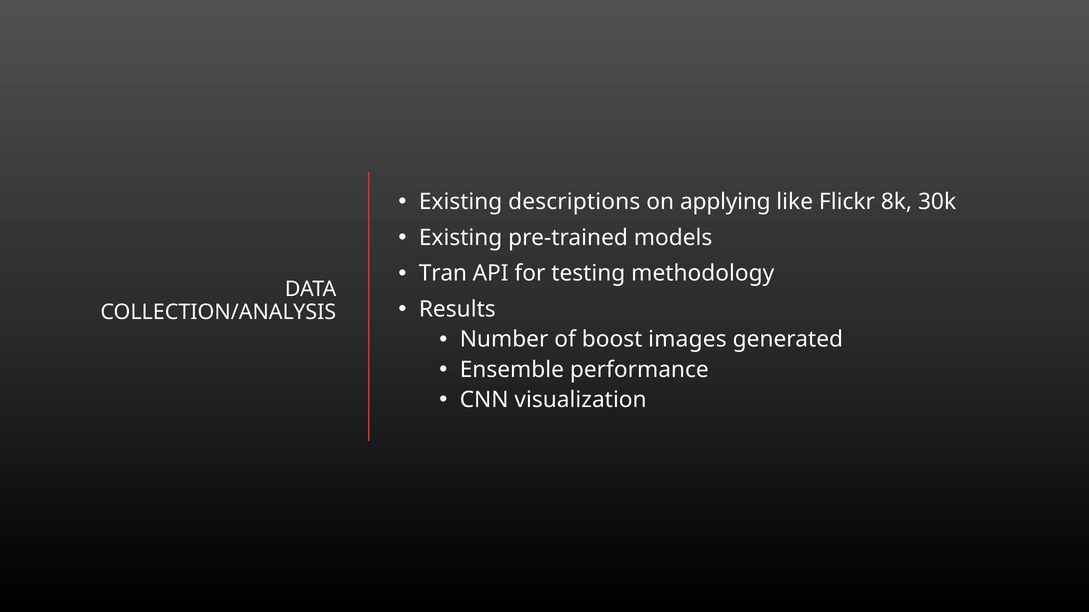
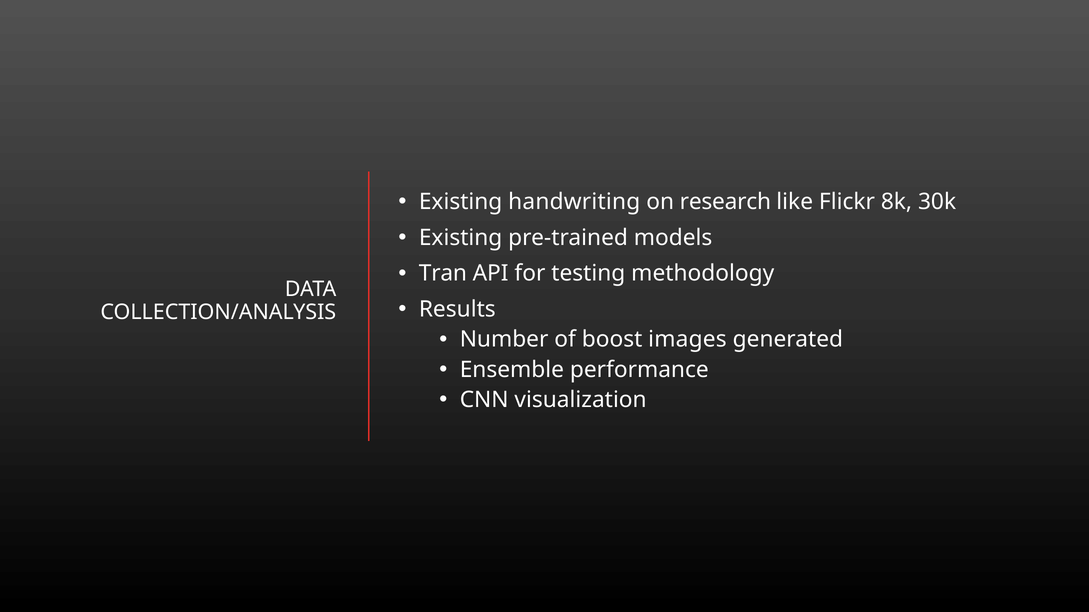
descriptions: descriptions -> handwriting (574, 202)
applying: applying -> research (725, 202)
